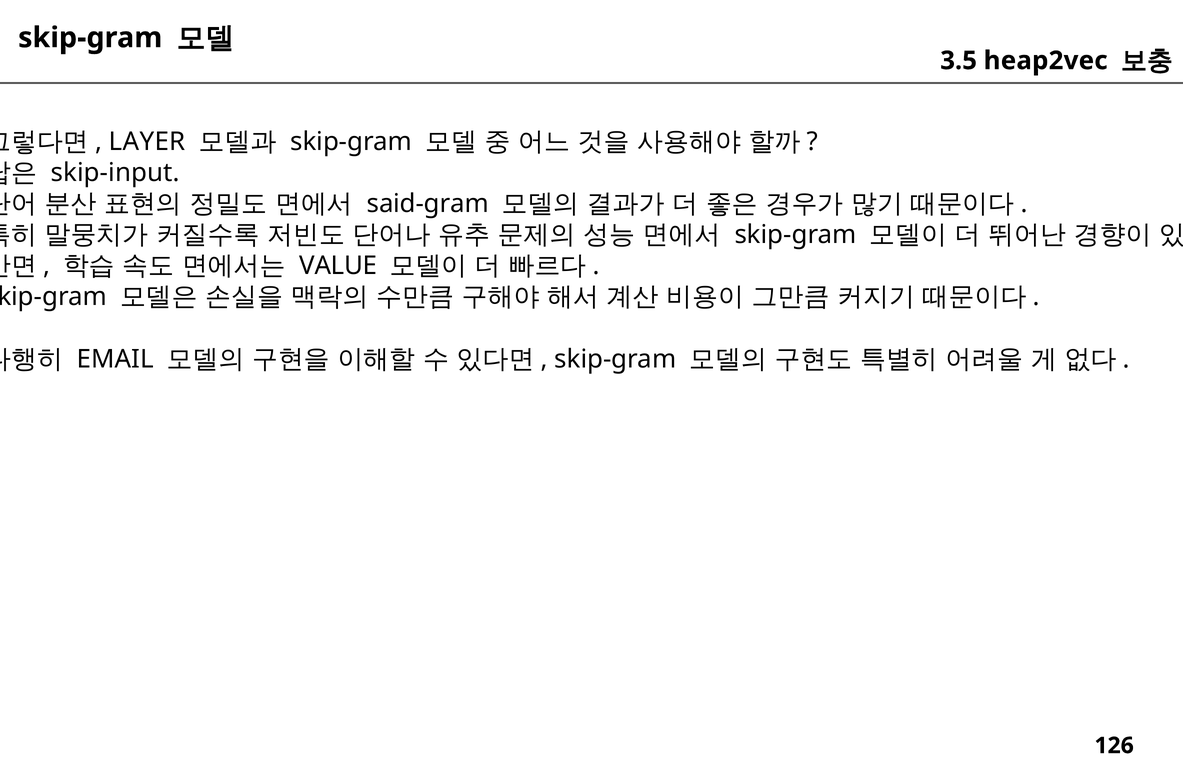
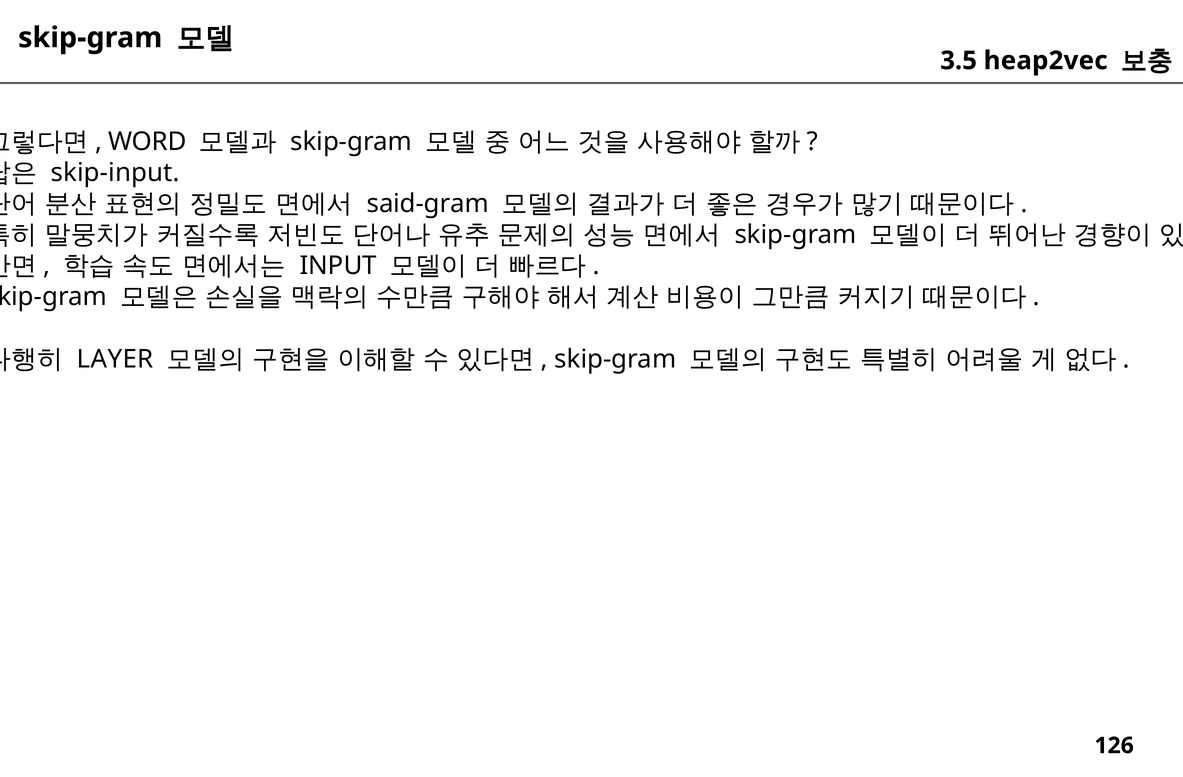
LAYER: LAYER -> WORD (147, 142)
VALUE: VALUE -> INPUT (338, 266)
EMAIL: EMAIL -> LAYER (115, 359)
